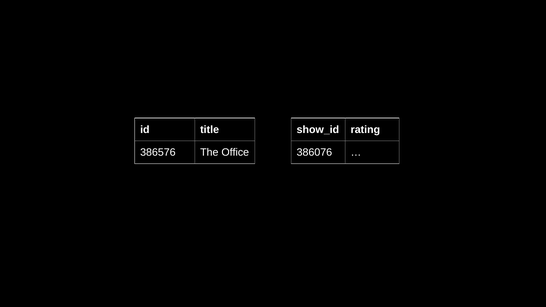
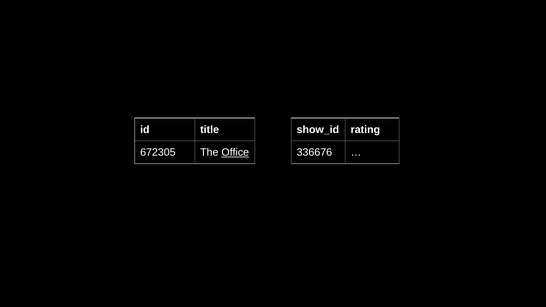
386576: 386576 -> 672305 (158, 152)
Office underline: none -> present (235, 152)
386076: 386076 -> 336676 (314, 152)
